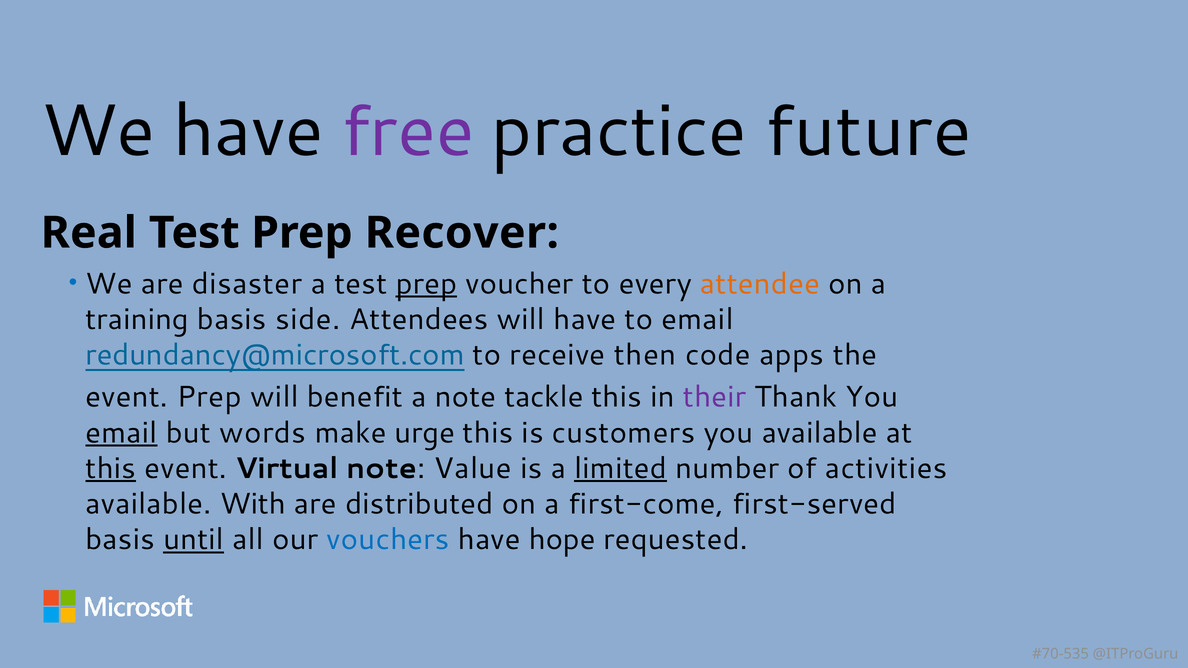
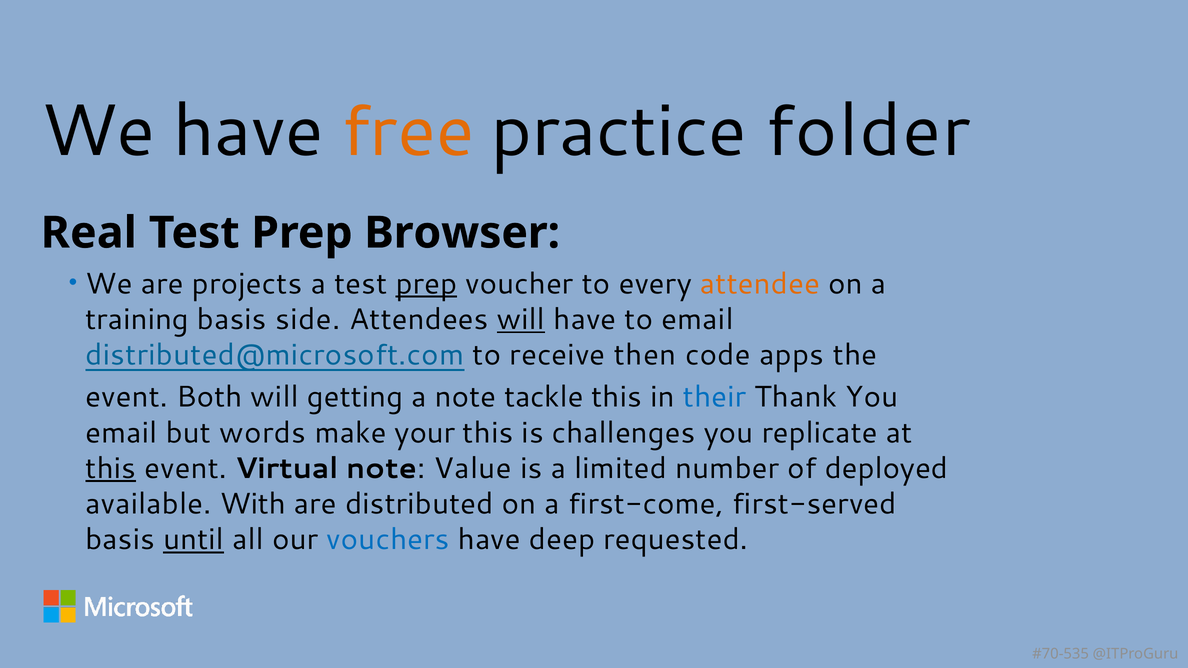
free colour: purple -> orange (408, 131)
future: future -> folder (868, 131)
Recover: Recover -> Browser (462, 233)
disaster: disaster -> projects (247, 284)
will underline: none -> present (521, 320)
redundancy@microsoft.com: redundancy@microsoft.com -> distributed@microsoft.com (275, 355)
event Prep: Prep -> Both (209, 397)
benefit: benefit -> getting (355, 397)
their colour: purple -> blue (715, 397)
email underline: present -> none (122, 433)
urge: urge -> your (425, 433)
customers: customers -> challenges (624, 433)
you available: available -> replicate (820, 433)
limited underline: present -> none (621, 469)
activities: activities -> deployed (886, 469)
hope: hope -> deep (562, 540)
